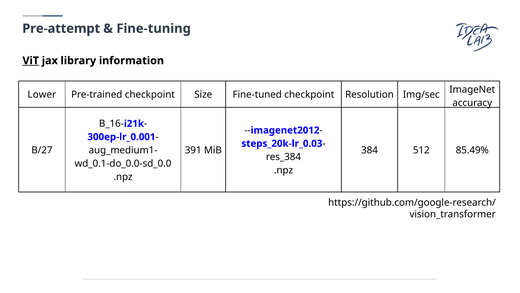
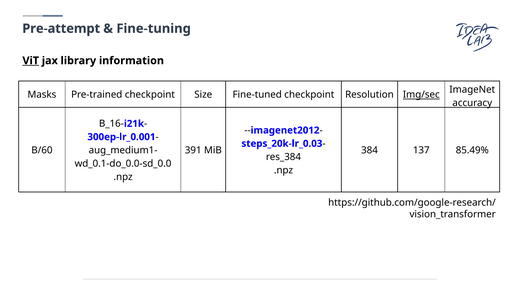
Lower: Lower -> Masks (42, 95)
Img/sec underline: none -> present (421, 95)
B/27: B/27 -> B/60 (42, 150)
512: 512 -> 137 (421, 150)
